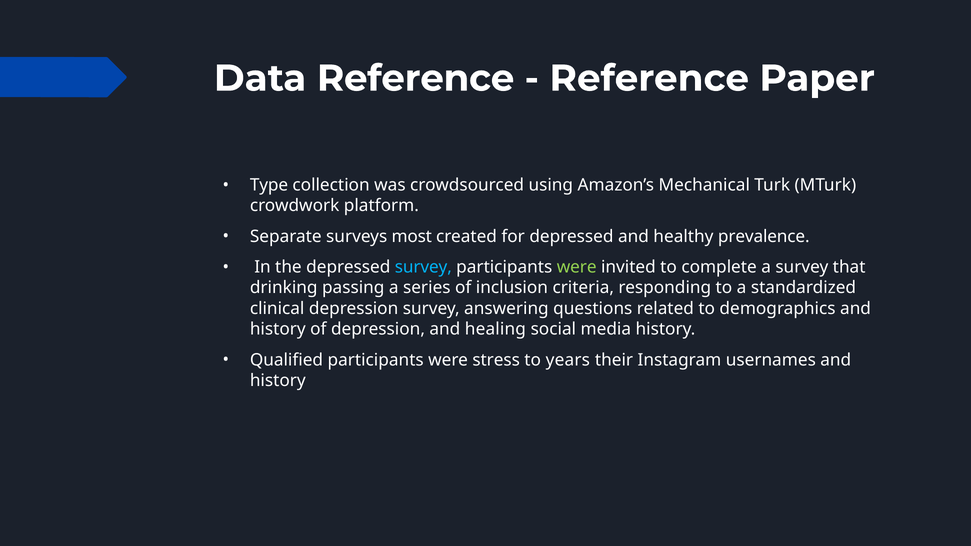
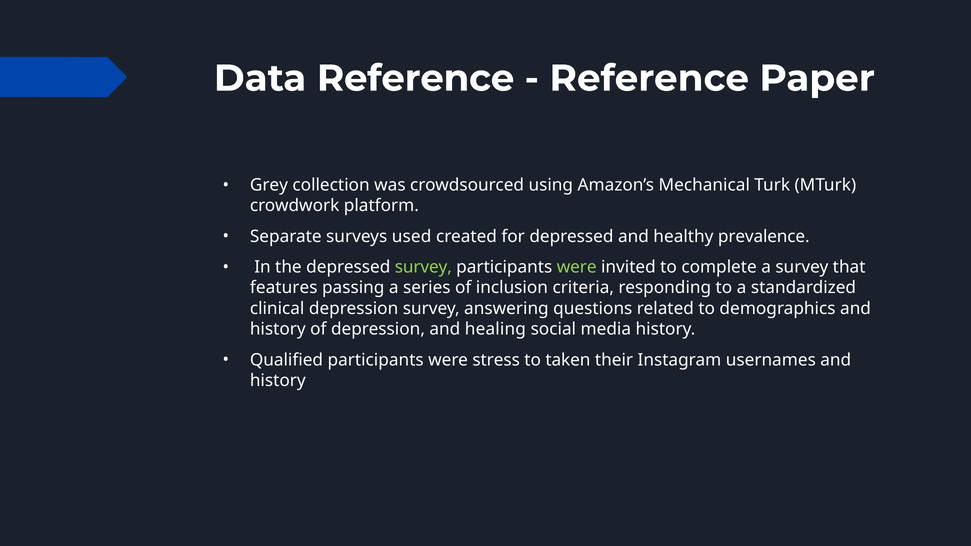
Type: Type -> Grey (269, 185)
most: most -> used (412, 237)
survey colour: light blue -> light green (423, 267)
drinking: drinking -> features (284, 288)
years: years -> taken (568, 360)
